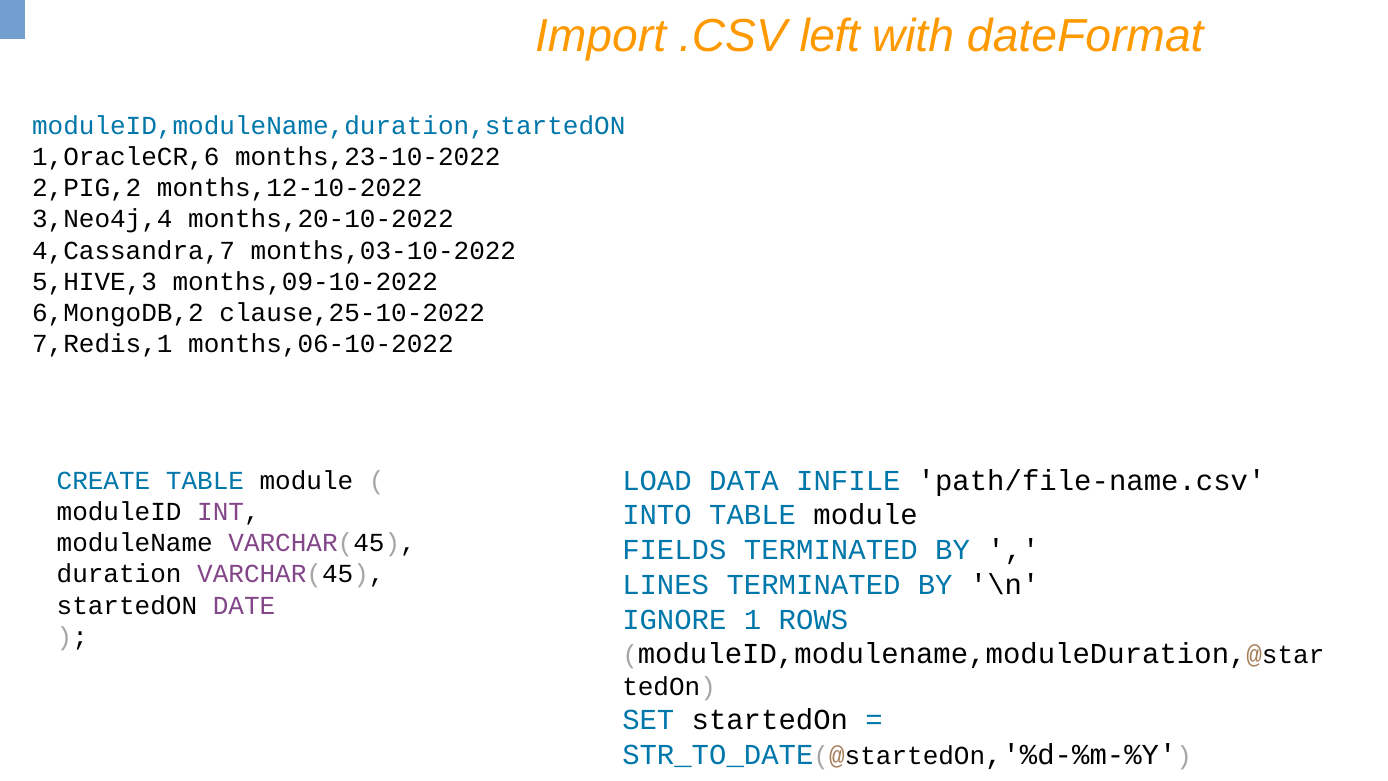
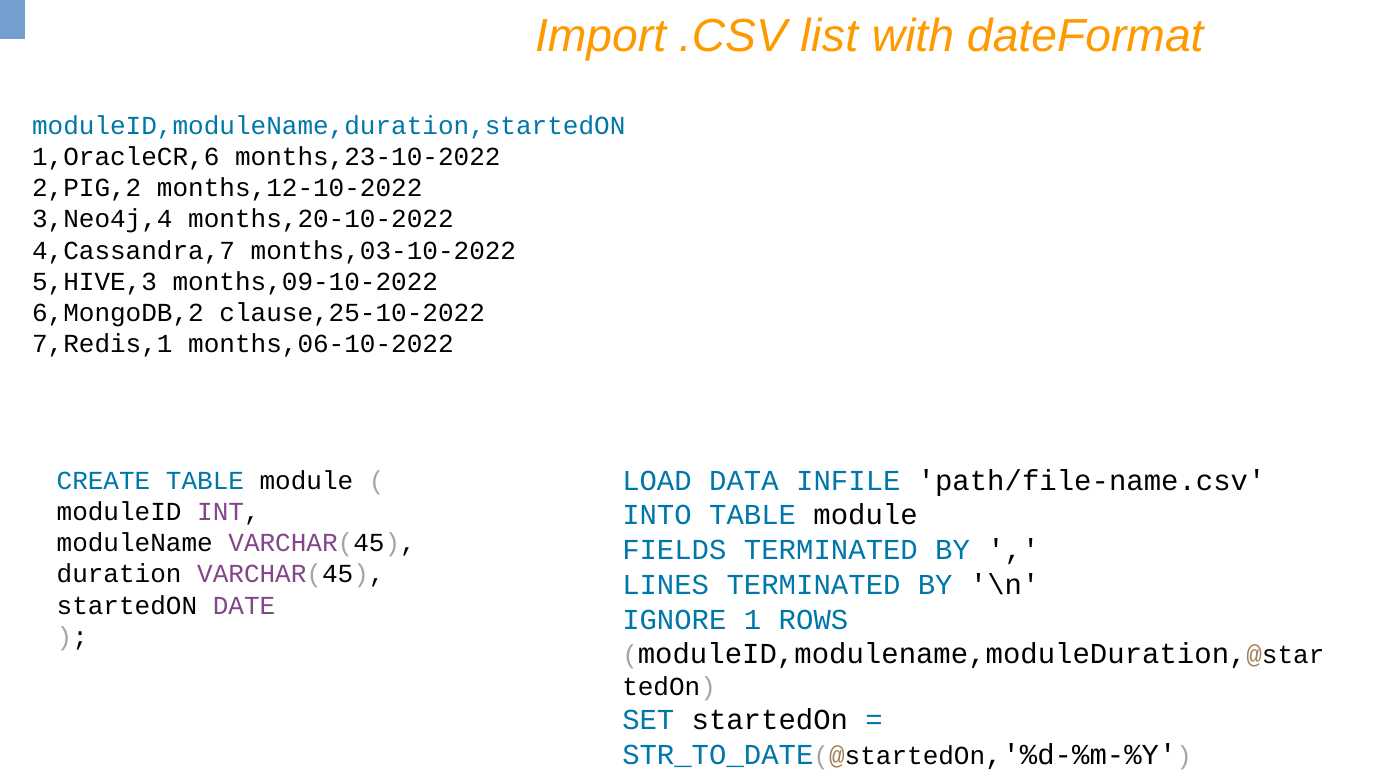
left: left -> list (829, 36)
